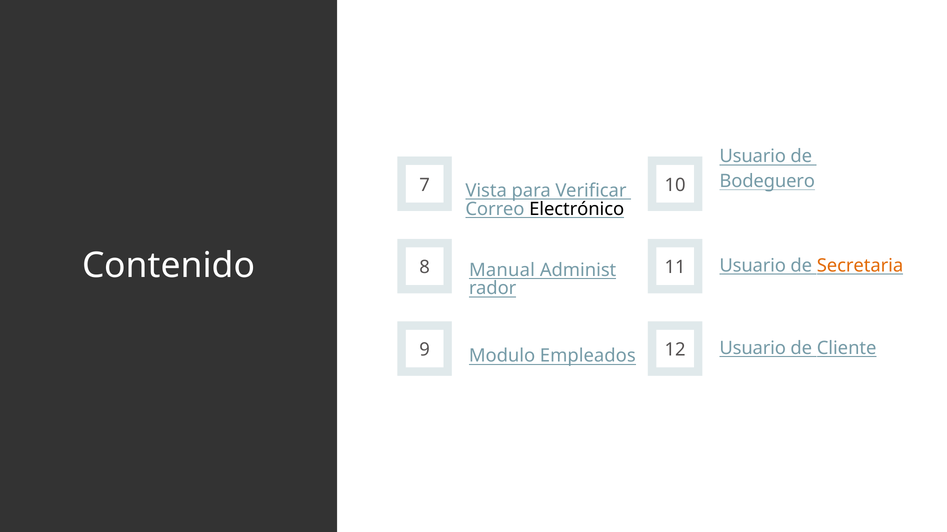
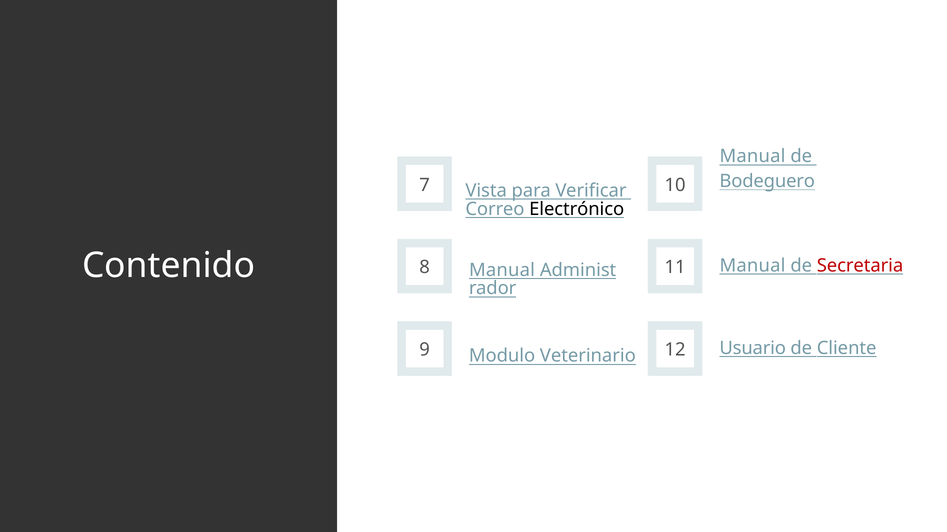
Usuario: Usuario -> Manual (752, 157)
11 Usuario: Usuario -> Manual (752, 266)
Secretaria colour: orange -> red (860, 266)
Empleados: Empleados -> Veterinario (588, 356)
